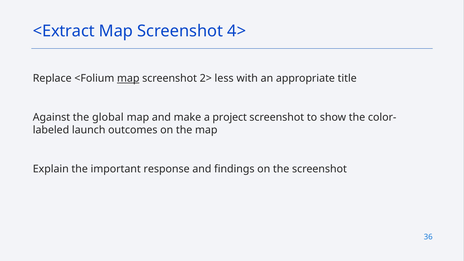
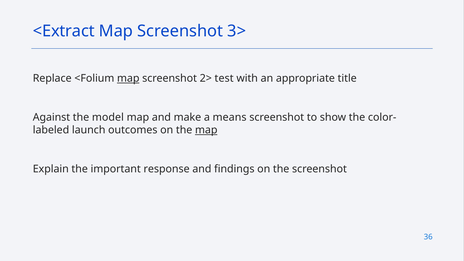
4>: 4> -> 3> (237, 31)
less: less -> test (224, 78)
global: global -> model (108, 117)
project: project -> means (230, 117)
map underline: none -> present (206, 130)
